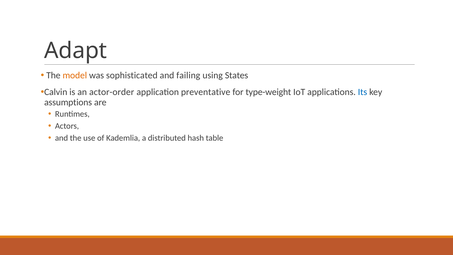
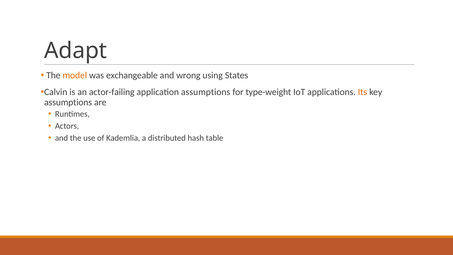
sophisticated: sophisticated -> exchangeable (132, 75)
failing: failing -> wrong (188, 75)
actor-order: actor-order -> actor-failing (112, 92)
application preventative: preventative -> assumptions (206, 92)
Its colour: blue -> orange (363, 92)
